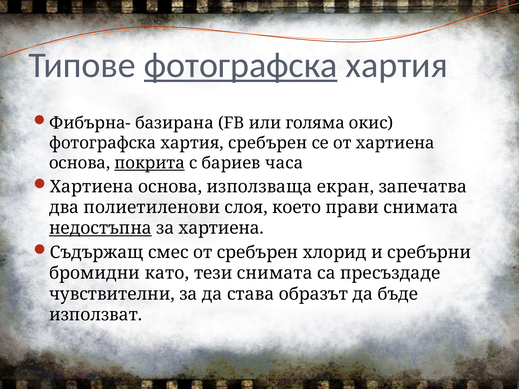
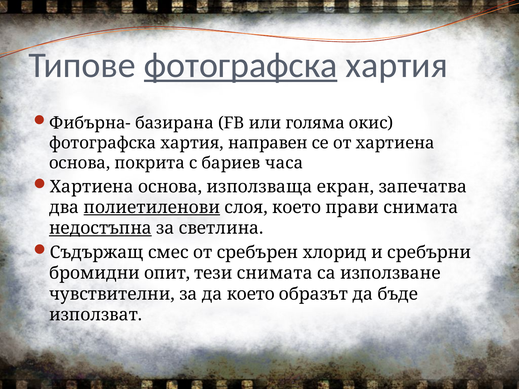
хартия сребърен: сребърен -> направен (268, 143)
покрита underline: present -> none (150, 163)
полиетиленови underline: none -> present (152, 208)
за хартиена: хартиена -> светлина (221, 228)
като: като -> опит (167, 273)
пресъздаде: пресъздаде -> използване (390, 273)
да става: става -> което (251, 294)
